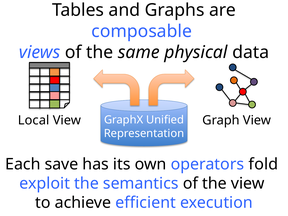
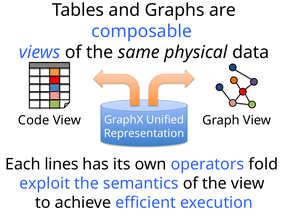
Local: Local -> Code (34, 120)
save: save -> lines (62, 164)
